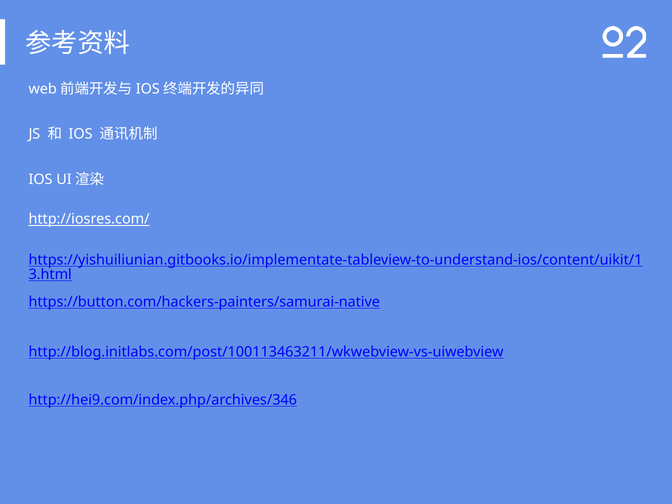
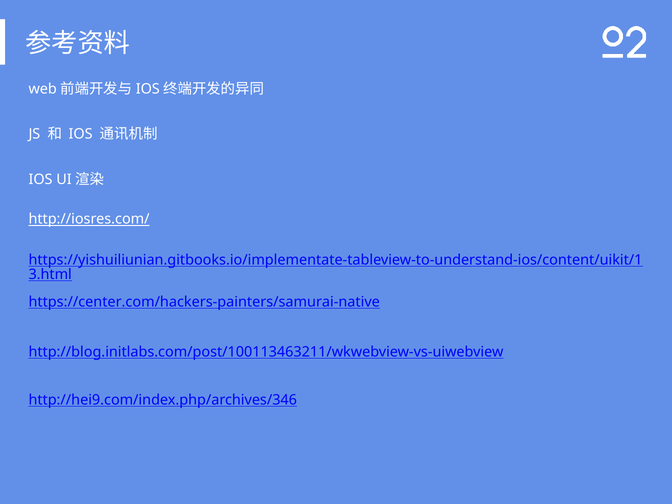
https://button.com/hackers-painters/samurai-native: https://button.com/hackers-painters/samurai-native -> https://center.com/hackers-painters/samurai-native (204, 302)
